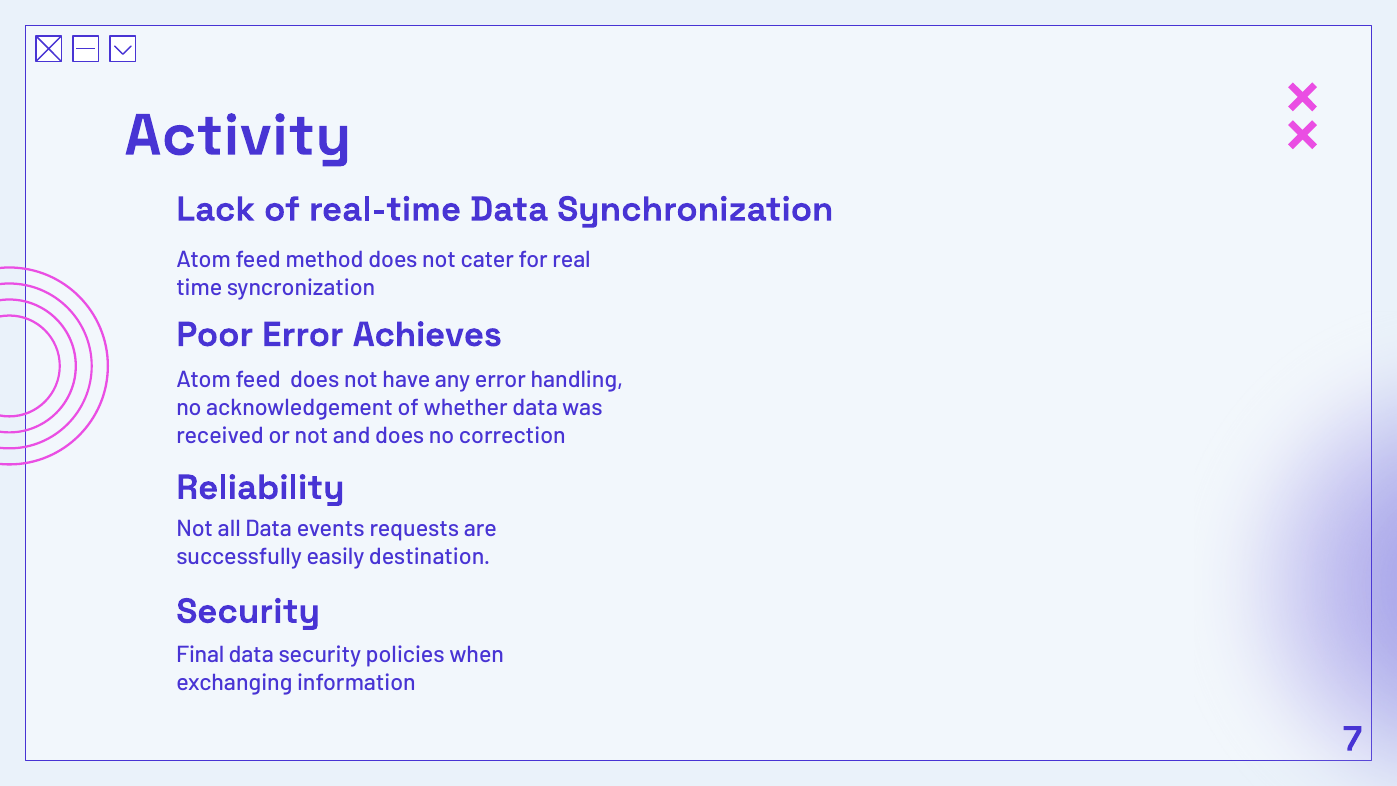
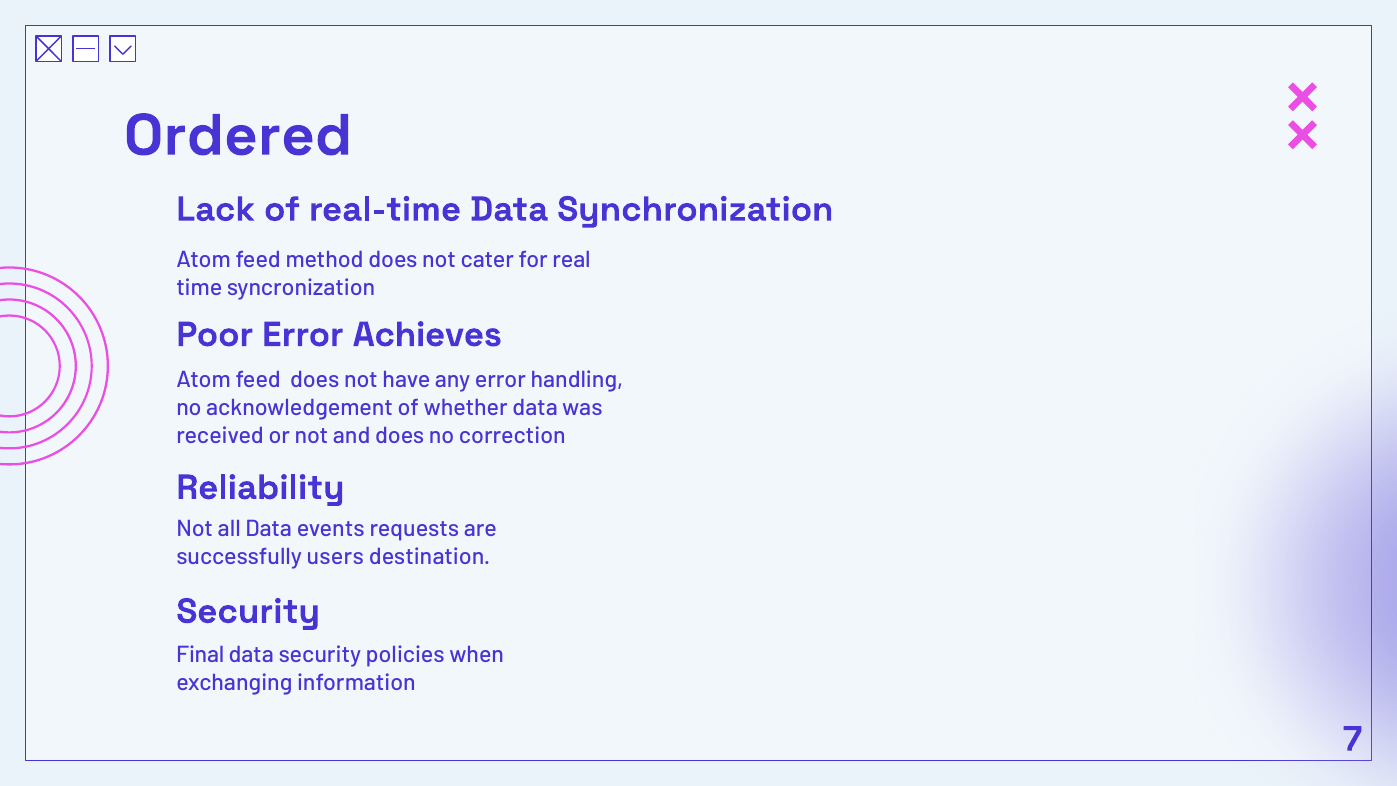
Activity: Activity -> Ordered (238, 135)
easily: easily -> users (335, 557)
